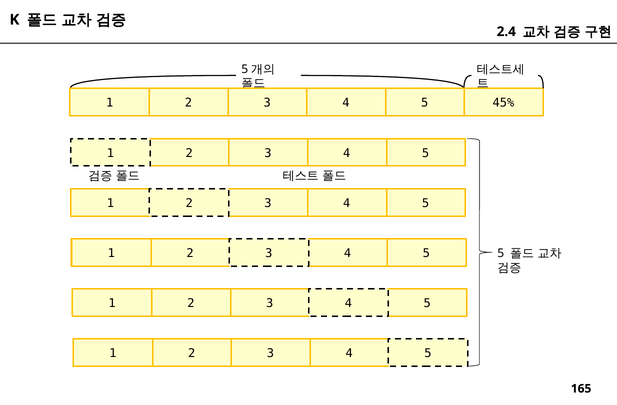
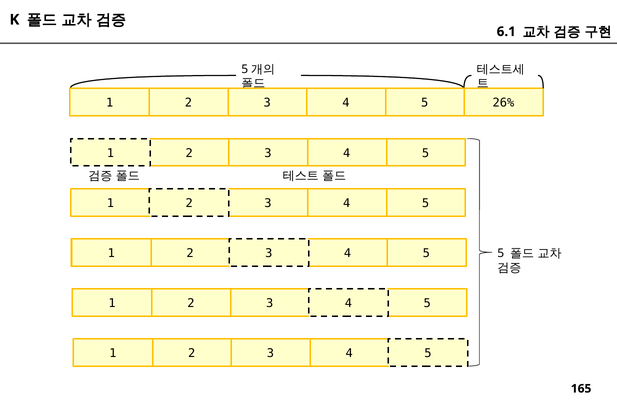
2.4: 2.4 -> 6.1 (506, 32)
45%: 45% -> 26% (503, 103)
